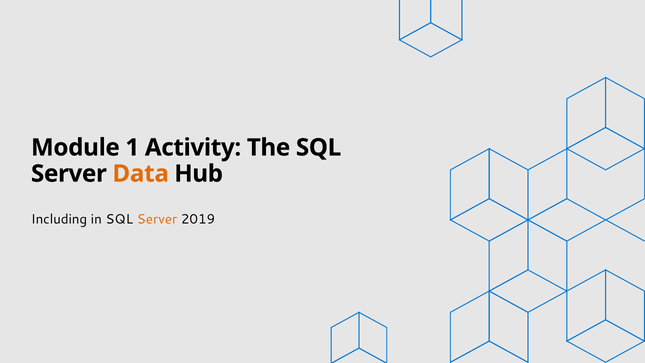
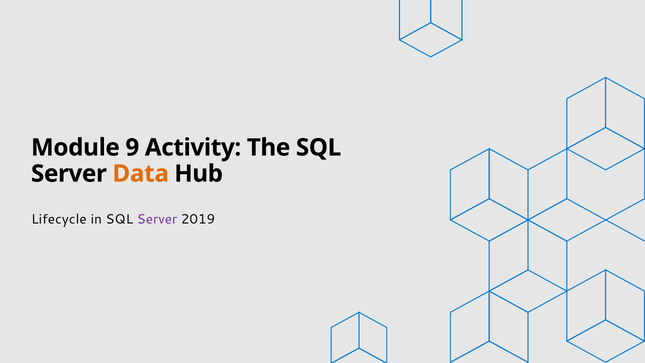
1: 1 -> 9 (132, 147)
Including: Including -> Lifecycle (59, 219)
Server colour: orange -> purple (157, 219)
